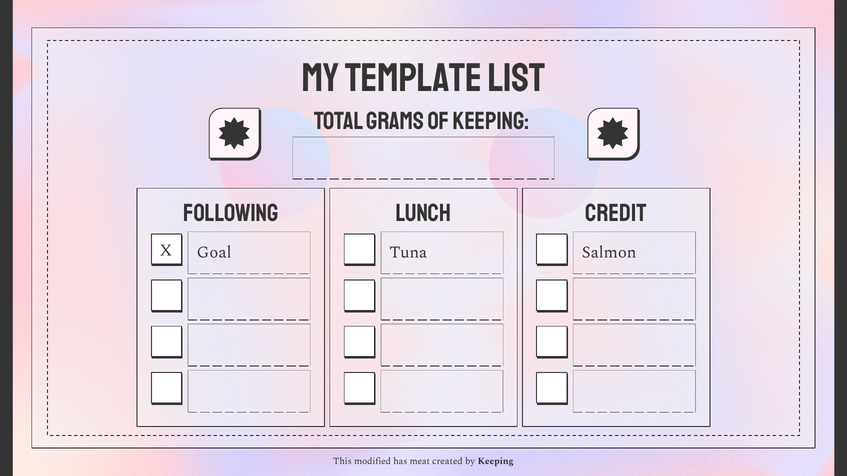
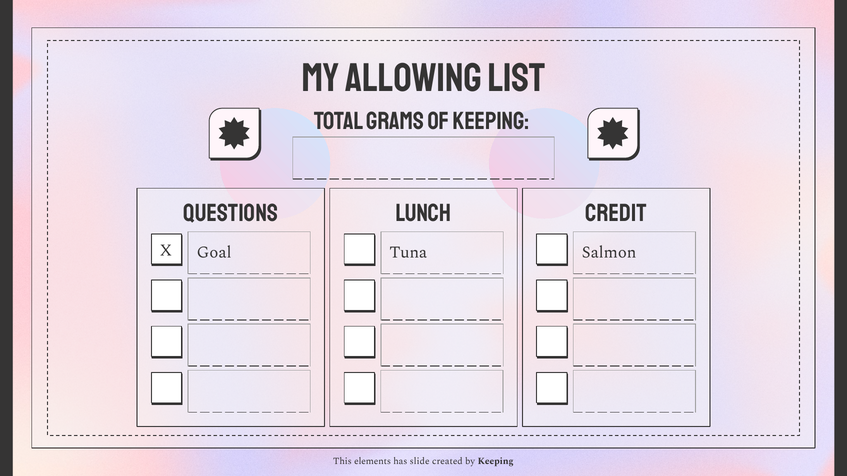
template: template -> allowing (413, 78)
following: following -> questions (231, 213)
modified: modified -> elements (373, 462)
meat: meat -> slide (420, 462)
